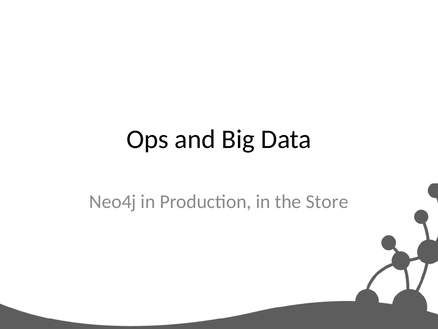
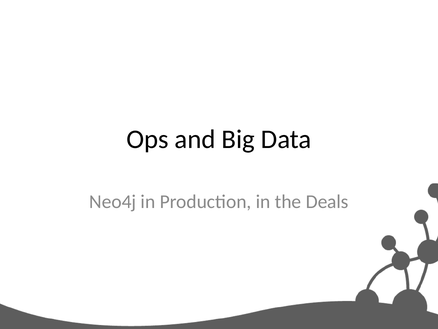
Store: Store -> Deals (327, 201)
